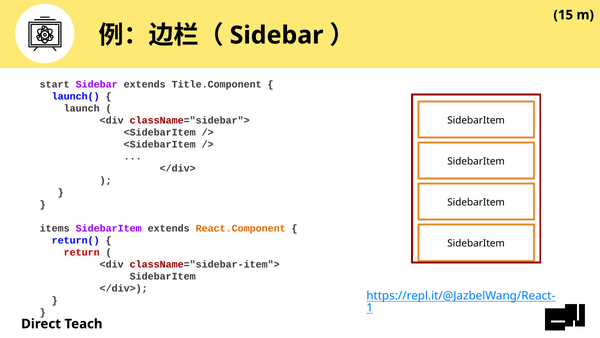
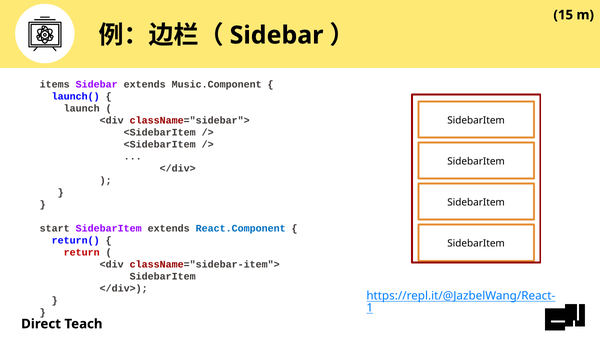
start: start -> items (55, 84)
Title.Component: Title.Component -> Music.Component (217, 84)
items: items -> start (55, 228)
React.Component colour: orange -> blue (241, 228)
